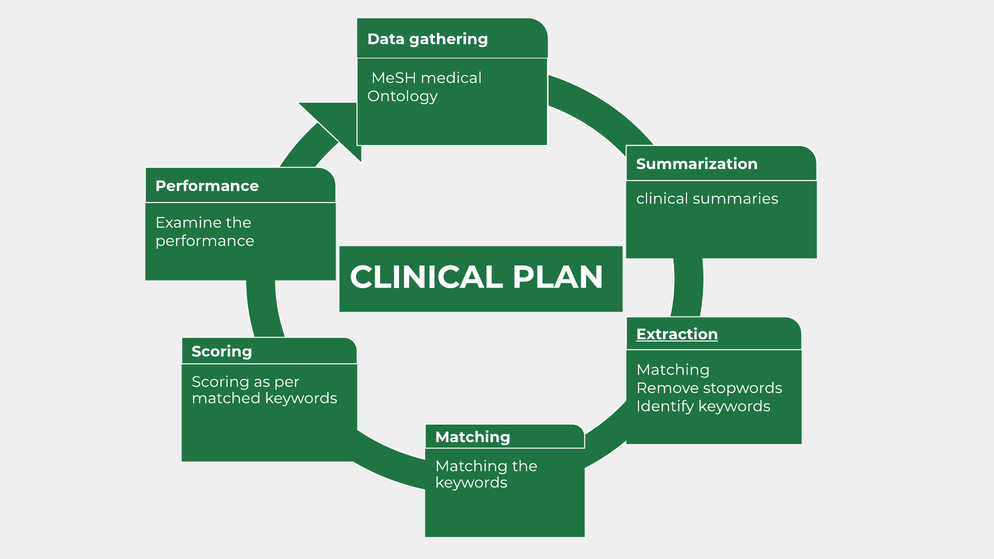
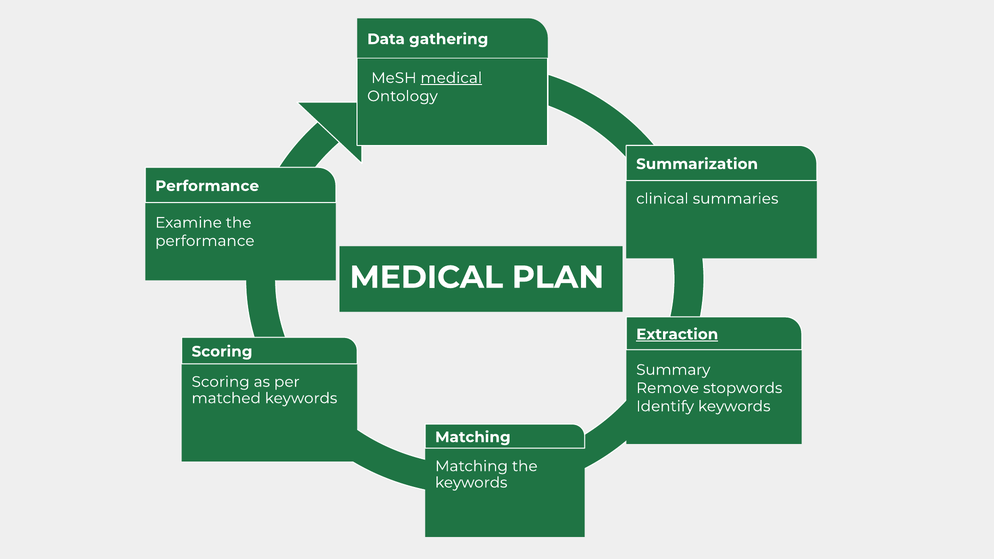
medical underline: none -> present (451, 78)
CLINICAL: CLINICAL -> MEDICAL (426, 277)
Matching: Matching -> Summary (673, 370)
